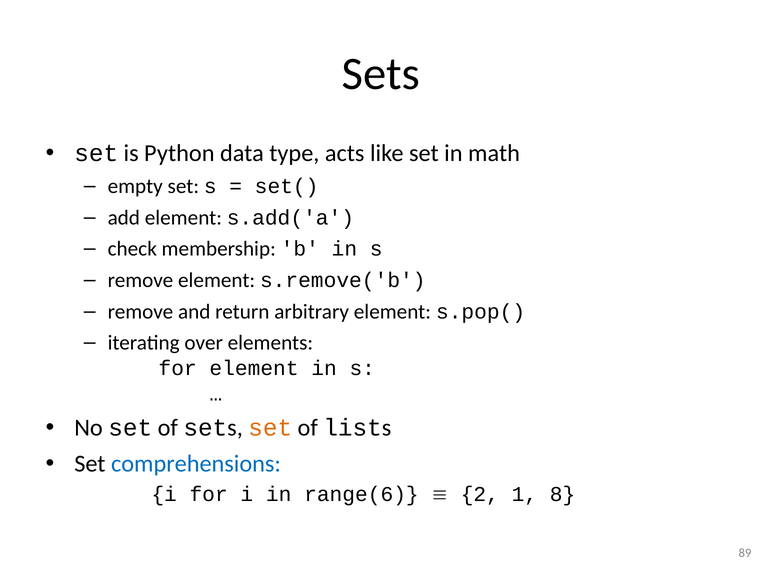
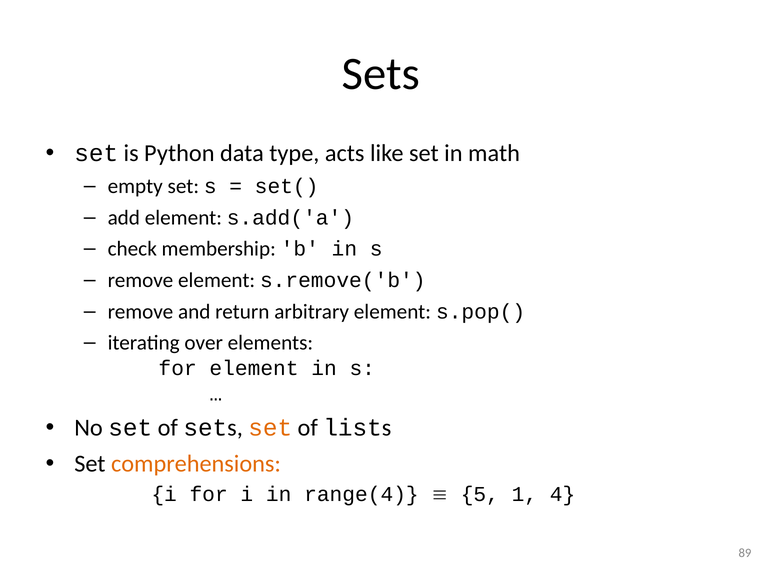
comprehensions colour: blue -> orange (196, 464)
range(6: range(6 -> range(4 (361, 495)
2: 2 -> 5 (480, 495)
8: 8 -> 4 (563, 495)
